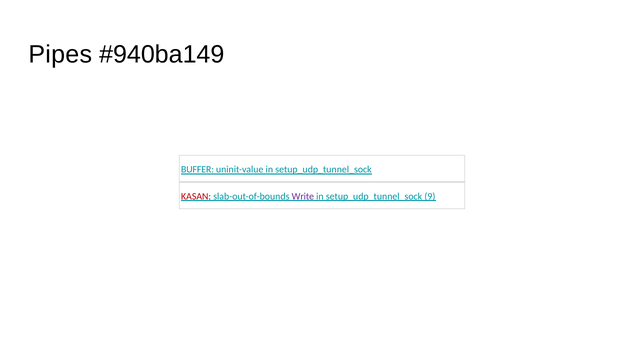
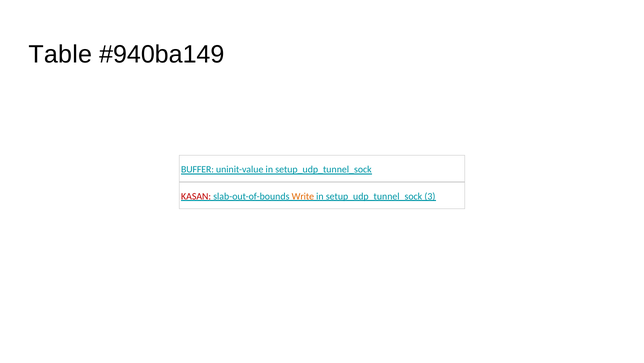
Pipes: Pipes -> Table (60, 55)
Write colour: purple -> orange (303, 196)
9: 9 -> 3 (430, 196)
